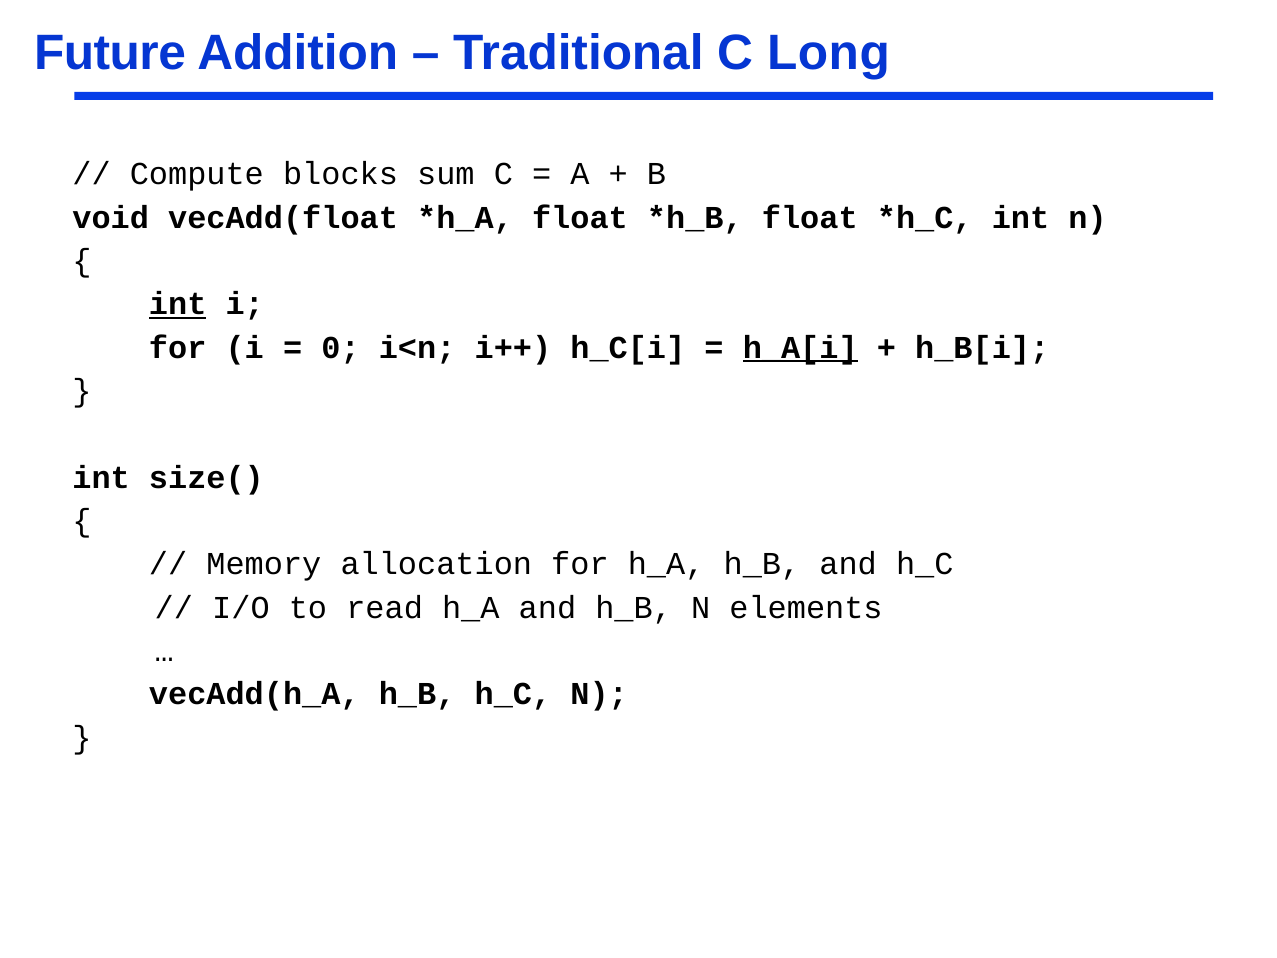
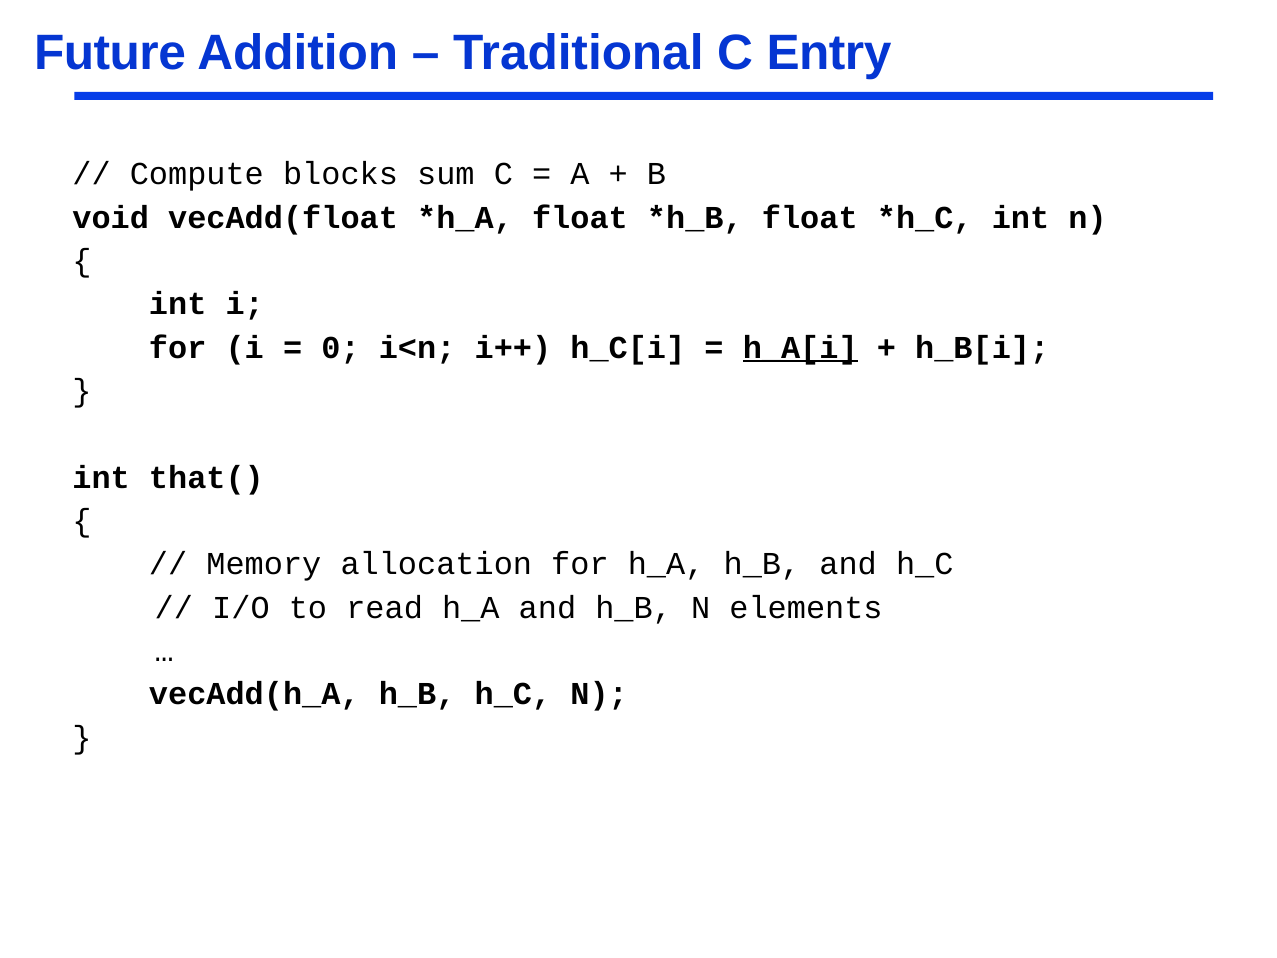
Long: Long -> Entry (829, 53)
int underline: present -> none (178, 304)
size(: size( -> that( (206, 478)
